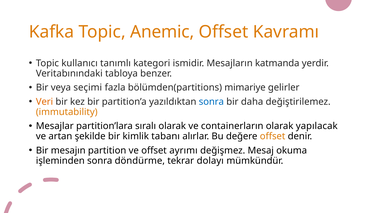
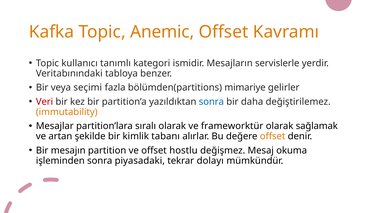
katmanda: katmanda -> servislerle (277, 63)
Veri colour: orange -> red (45, 102)
containerların: containerların -> frameworktür (232, 126)
yapılacak: yapılacak -> sağlamak (317, 126)
ayrımı: ayrımı -> hostlu (183, 150)
döndürme: döndürme -> piyasadaki (140, 160)
